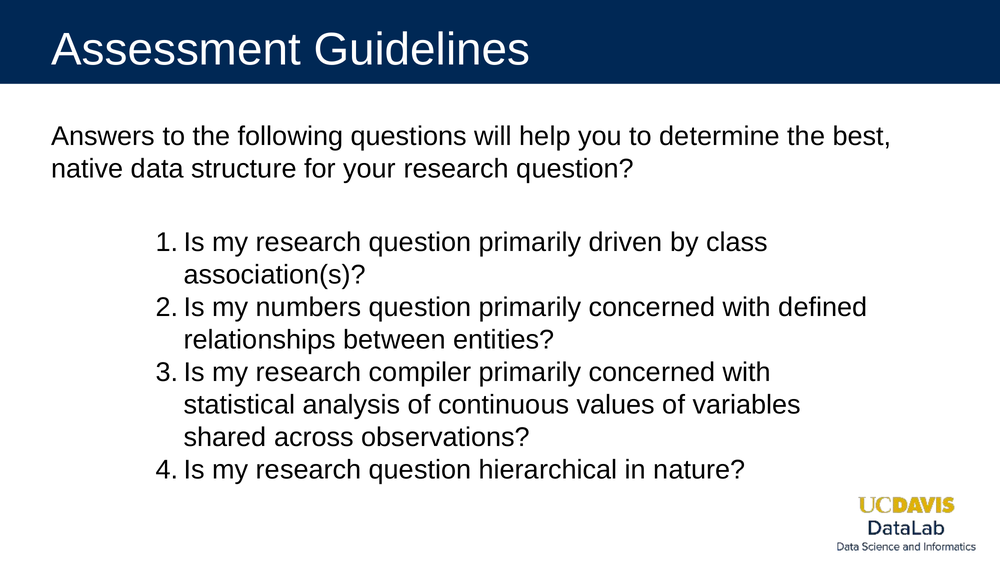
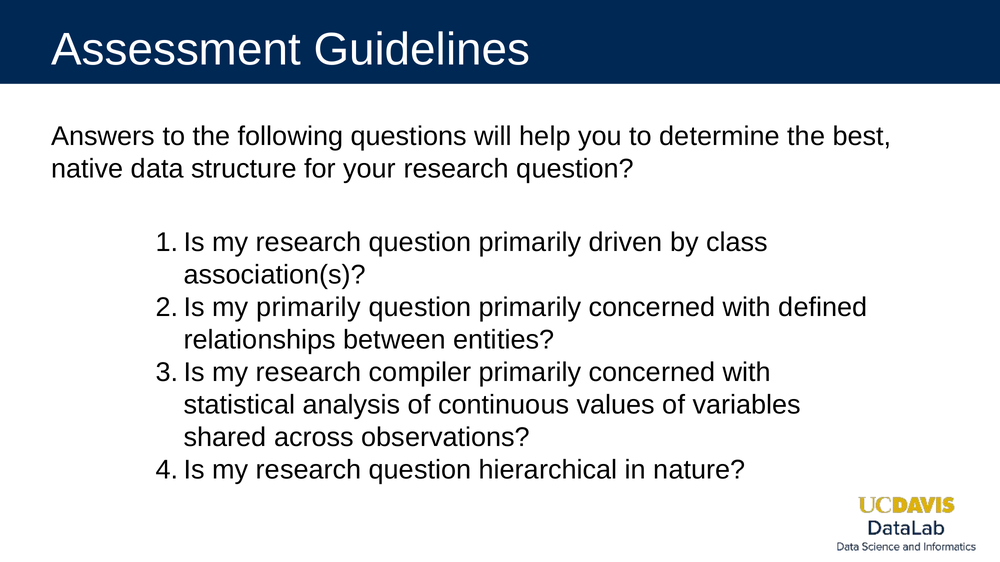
my numbers: numbers -> primarily (309, 308)
